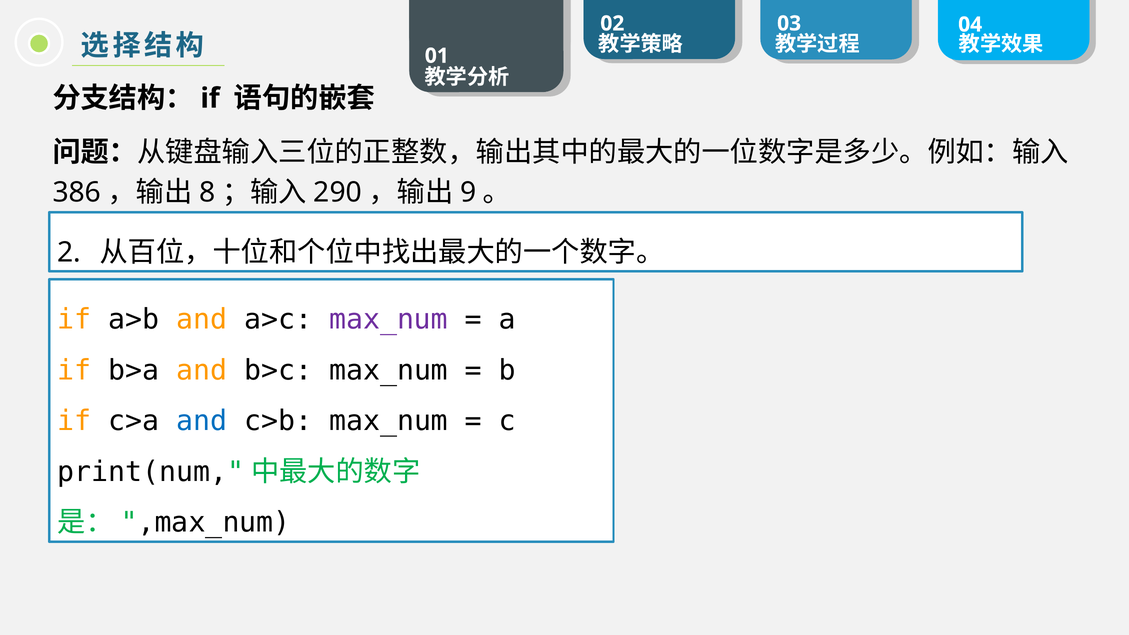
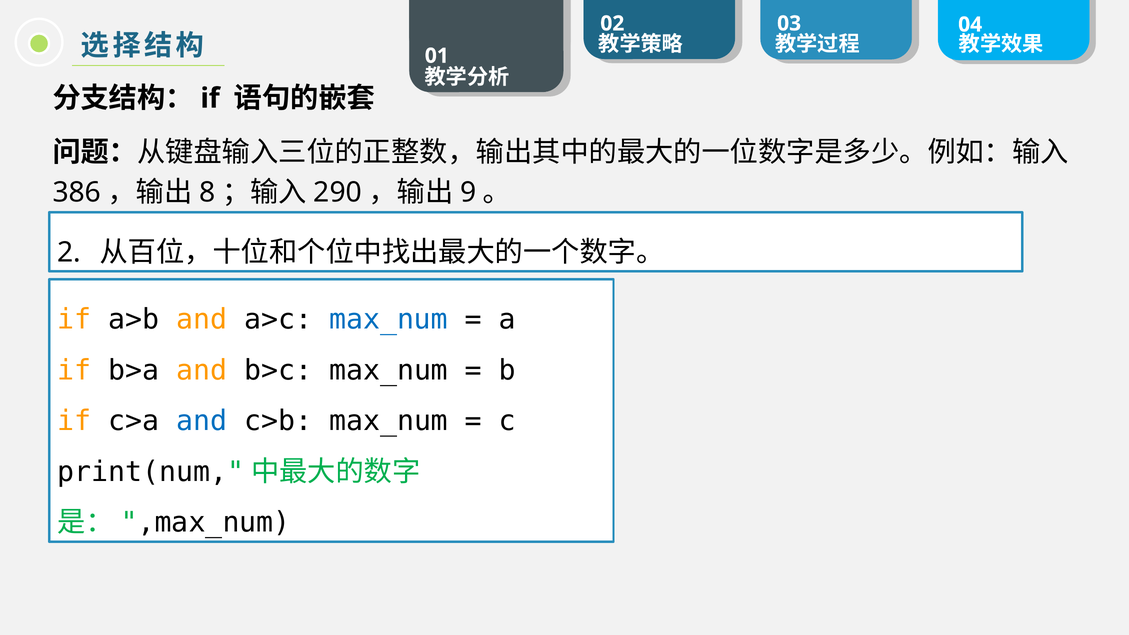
max_num colour: purple -> blue (389, 319)
